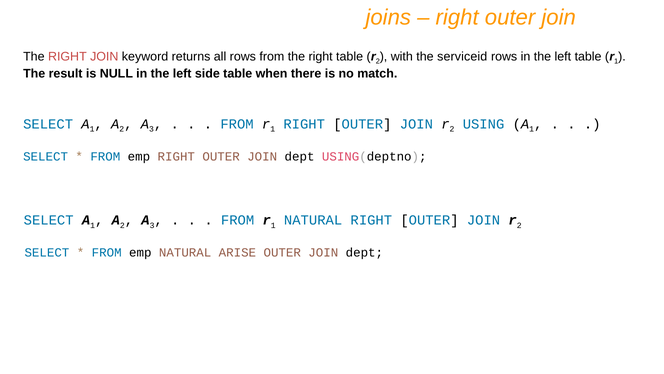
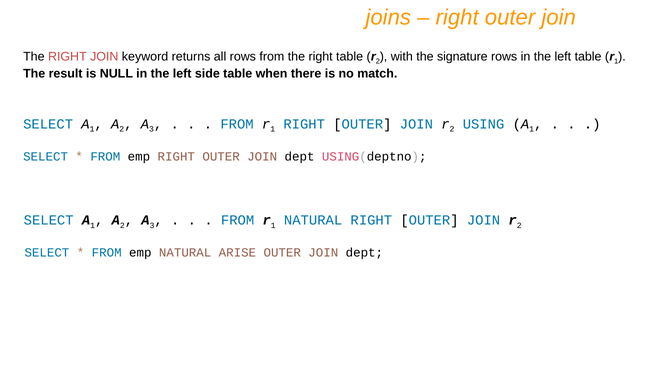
serviceid: serviceid -> signature (462, 56)
